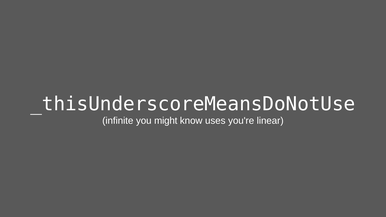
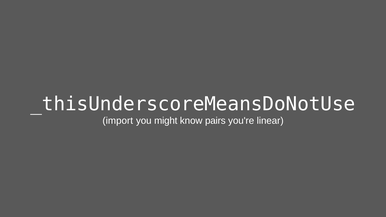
infinite: infinite -> import (118, 121)
uses: uses -> pairs (215, 121)
